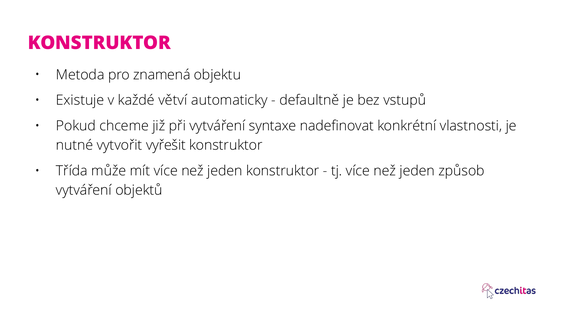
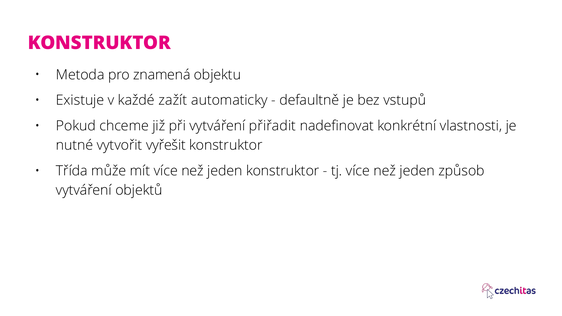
větví: větví -> zažít (173, 100)
syntaxe: syntaxe -> přiřadit (272, 126)
